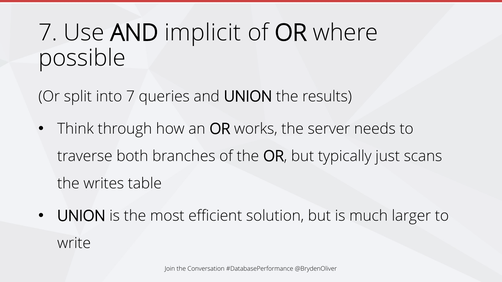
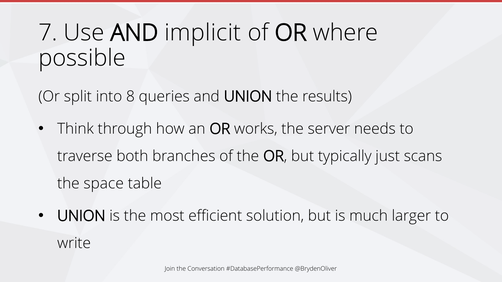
into 7: 7 -> 8 (130, 96)
writes: writes -> space (104, 184)
